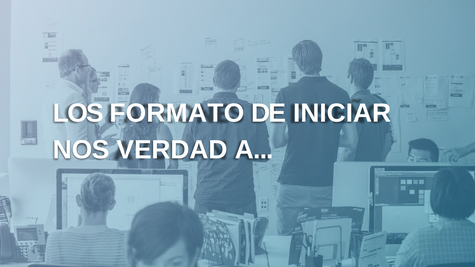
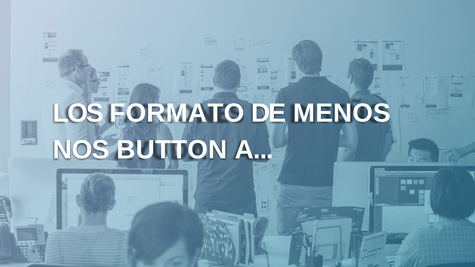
INICIAR: INICIAR -> MENOS (342, 113)
VERDAD: VERDAD -> BUTTON (172, 150)
